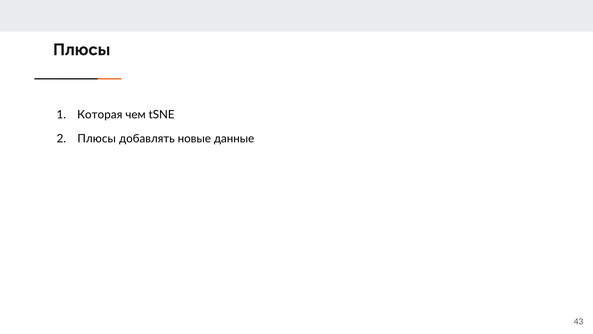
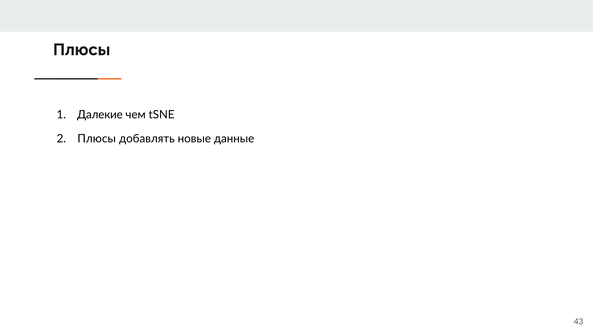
Которая: Которая -> Далекие (100, 114)
